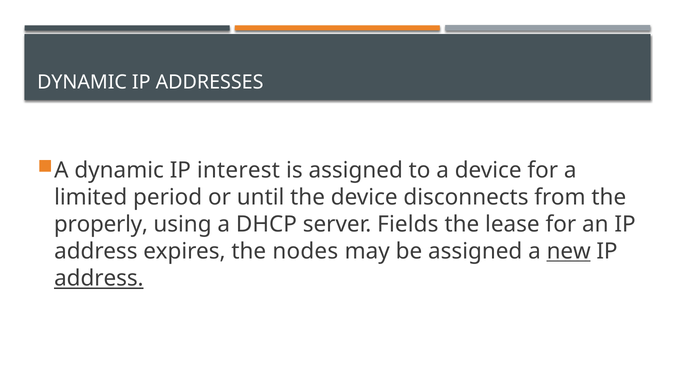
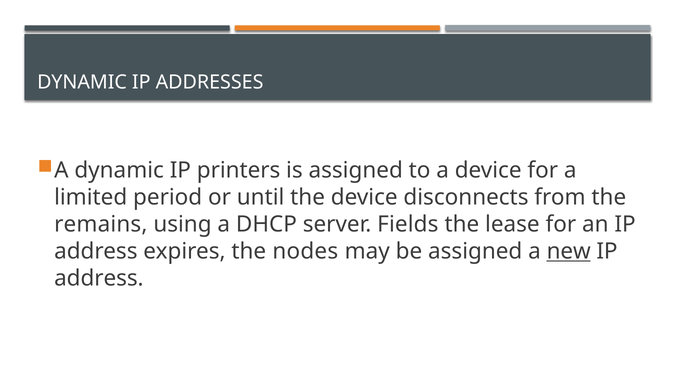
interest: interest -> printers (239, 170)
properly: properly -> remains (101, 224)
address underline: present -> none (99, 278)
